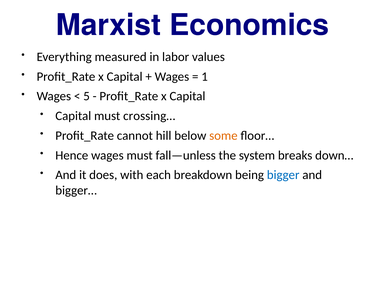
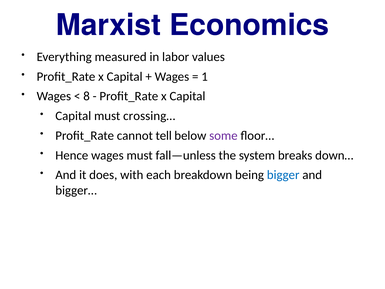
5: 5 -> 8 (87, 96)
hill: hill -> tell (164, 136)
some colour: orange -> purple (223, 136)
